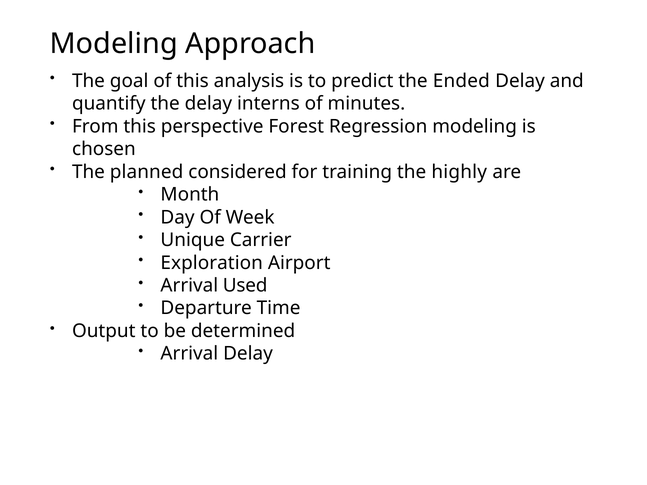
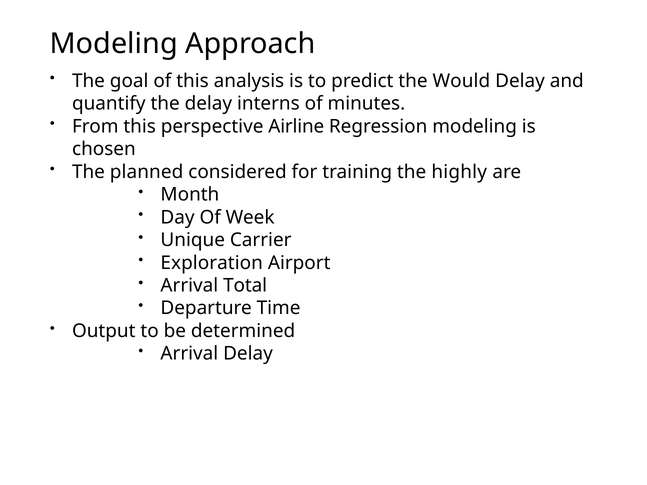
Ended: Ended -> Would (461, 81)
Forest: Forest -> Airline (296, 126)
Used: Used -> Total (245, 286)
